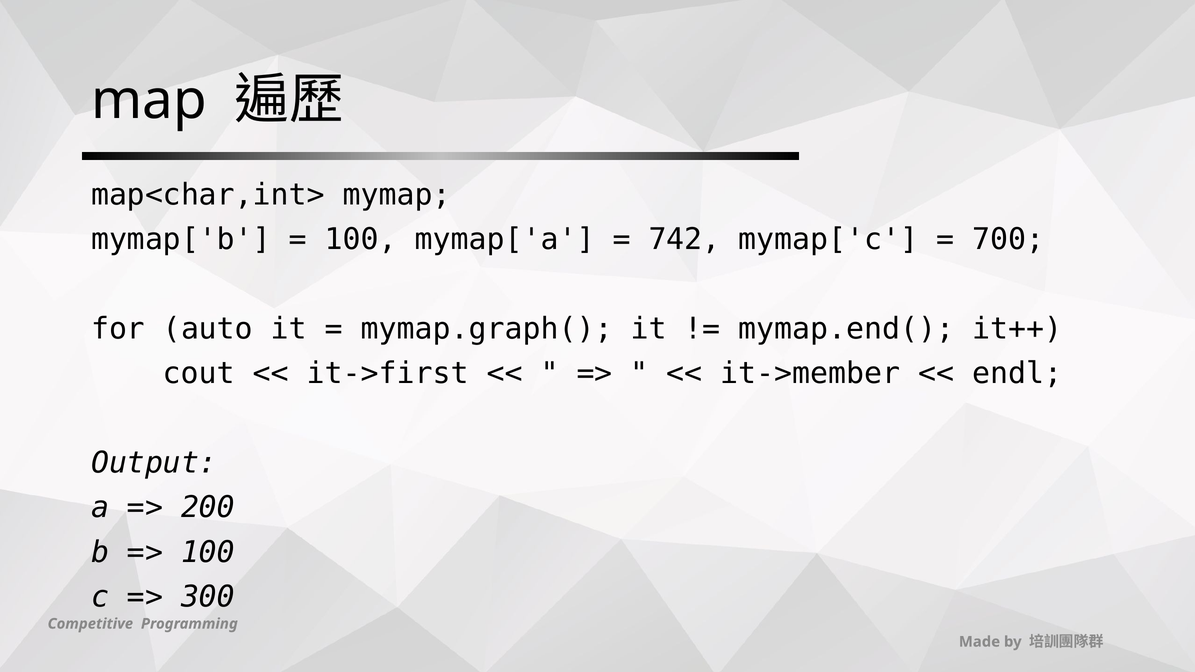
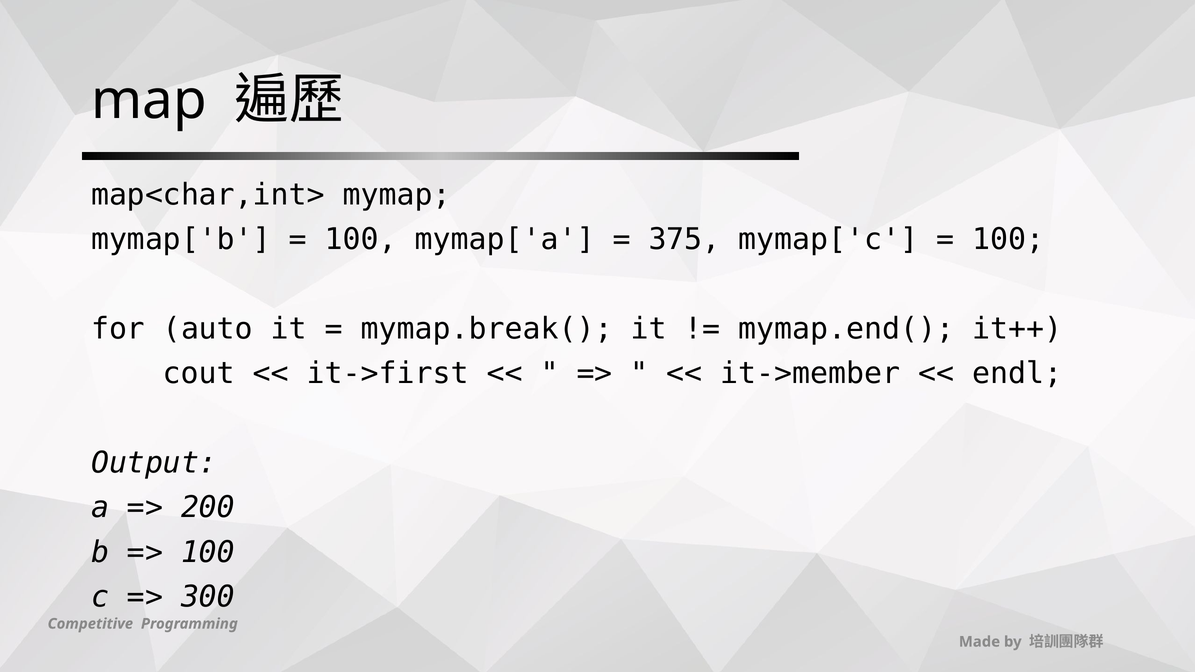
742: 742 -> 375 (684, 239)
700: 700 -> 100 (1008, 239)
mymap.graph(: mymap.graph( -> mymap.break( (487, 329)
